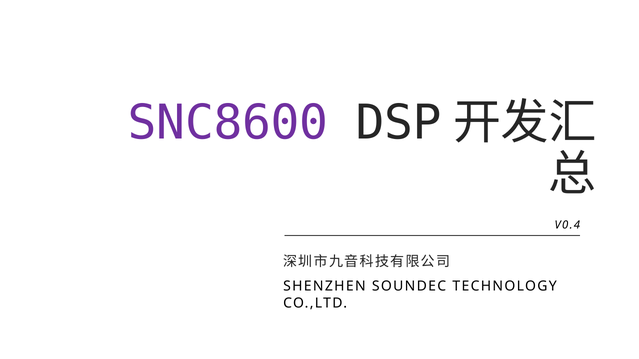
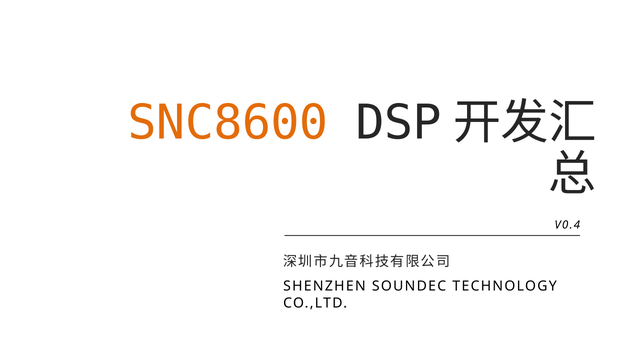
SNC8600 colour: purple -> orange (228, 123)
